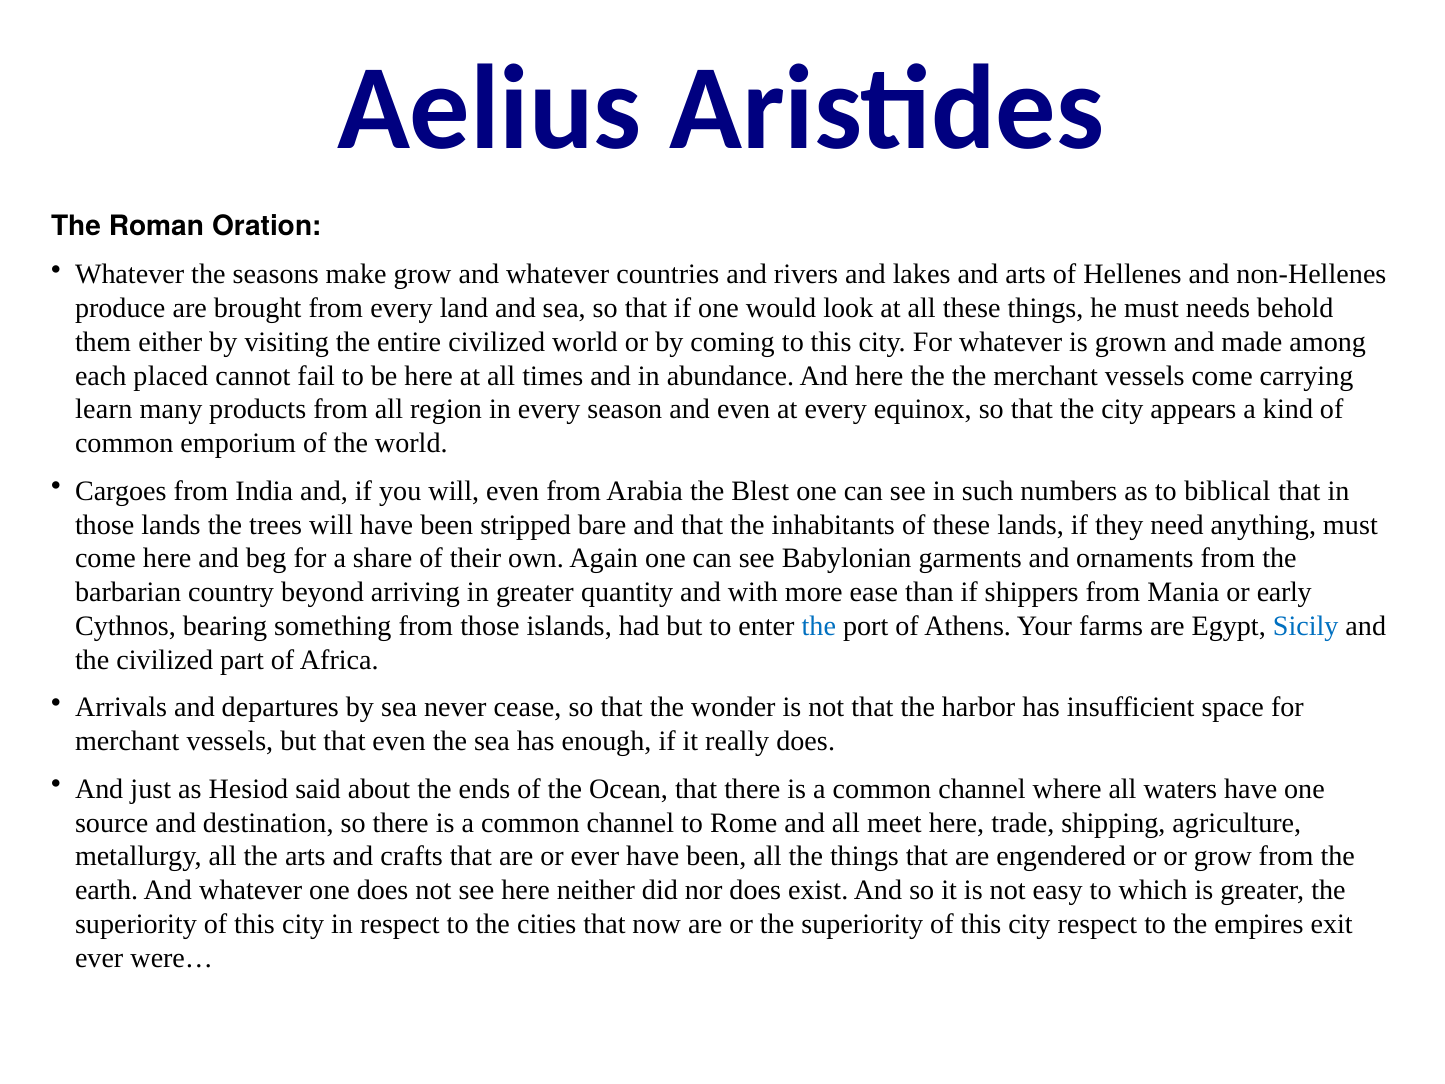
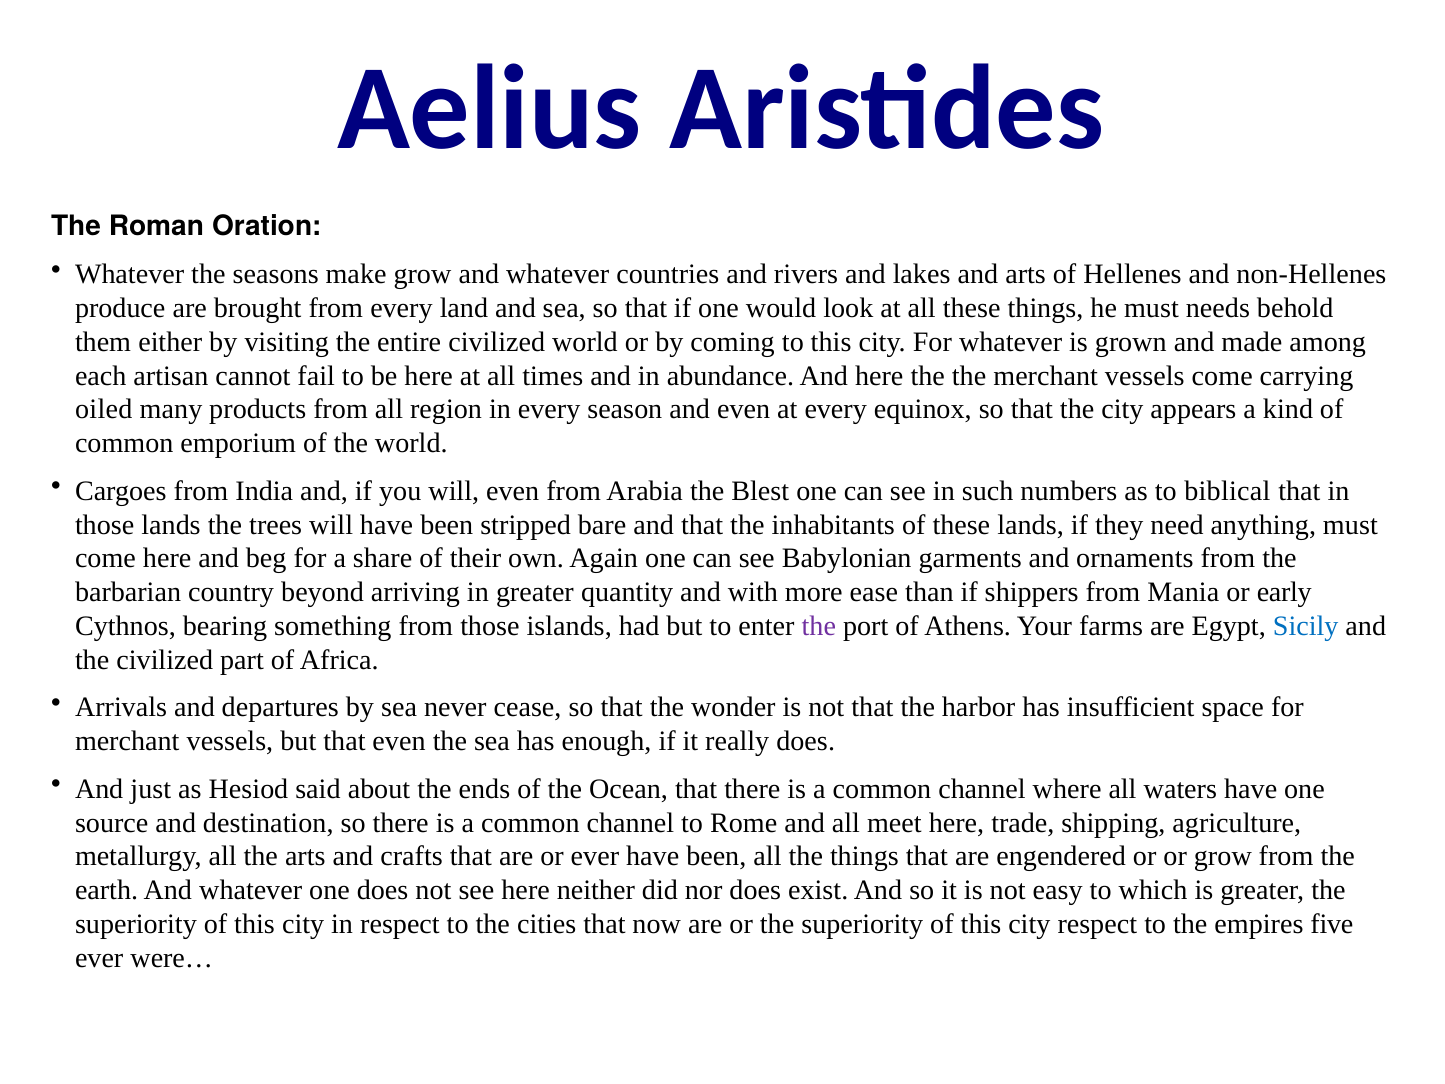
placed: placed -> artisan (171, 376)
learn: learn -> oiled (104, 409)
the colour: blue -> purple (819, 626)
exit: exit -> five (1332, 924)
